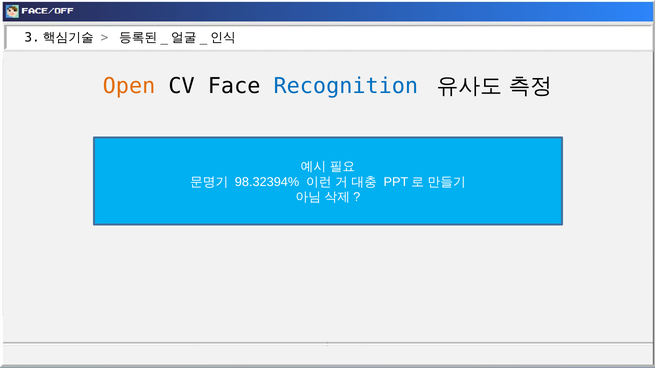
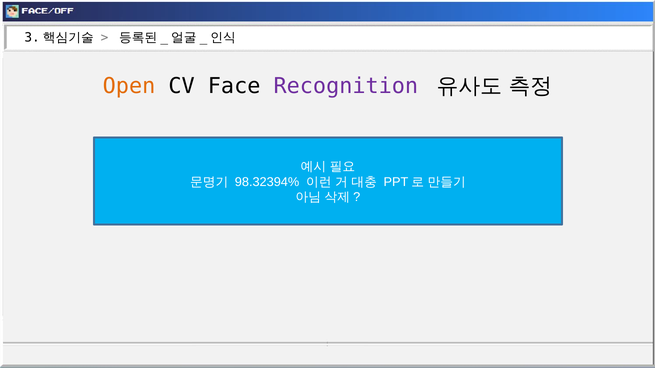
Recognition colour: blue -> purple (346, 86)
